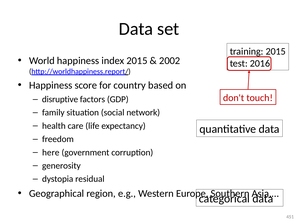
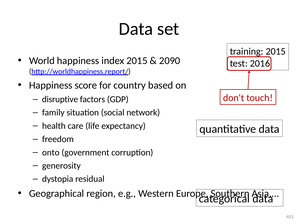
2002: 2002 -> 2090 (170, 61)
here: here -> onto (51, 152)
